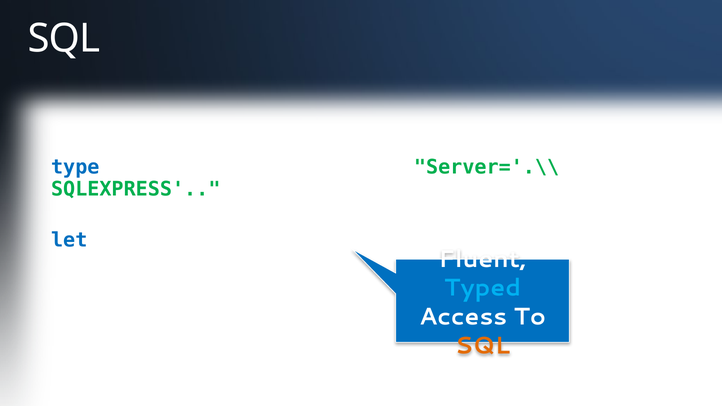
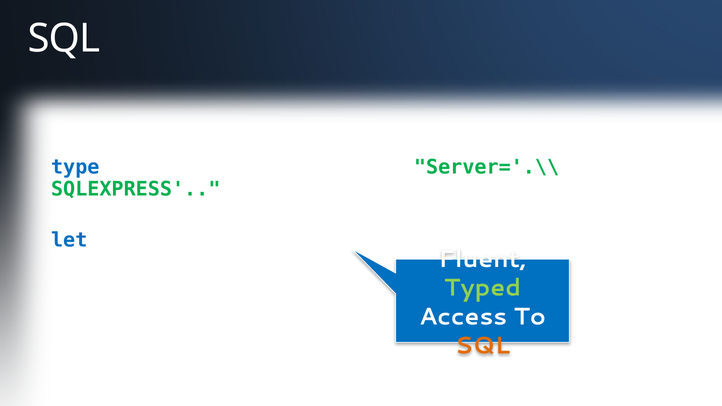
Typed colour: light blue -> light green (483, 288)
